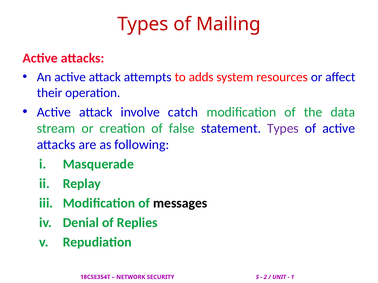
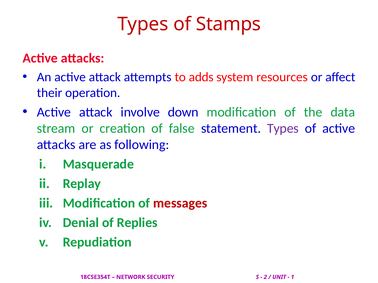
Mailing: Mailing -> Stamps (228, 24)
catch: catch -> down (183, 112)
messages colour: black -> red (180, 204)
